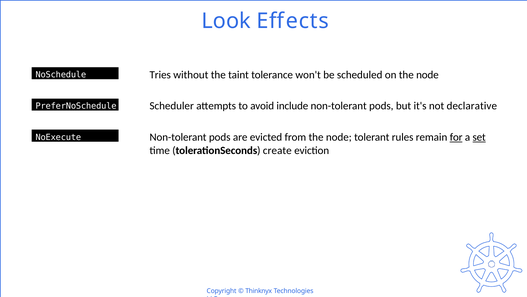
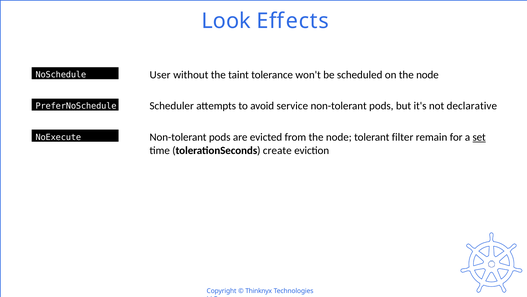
Tries: Tries -> User (160, 75)
include: include -> service (292, 106)
rules: rules -> filter (403, 137)
for underline: present -> none (456, 137)
